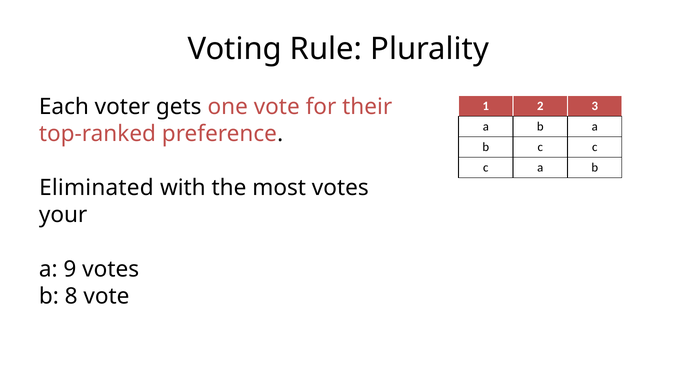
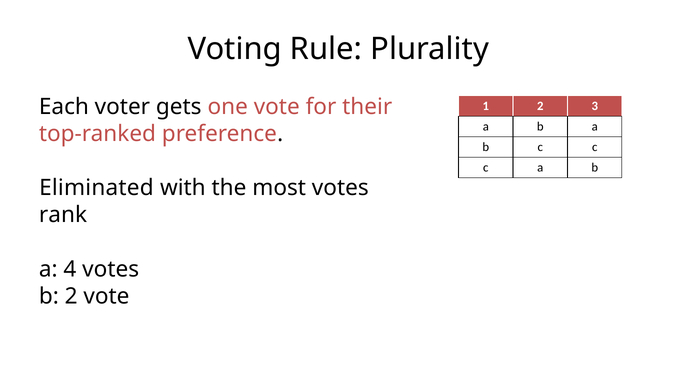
your: your -> rank (63, 215)
9: 9 -> 4 (70, 269)
b 8: 8 -> 2 (71, 296)
